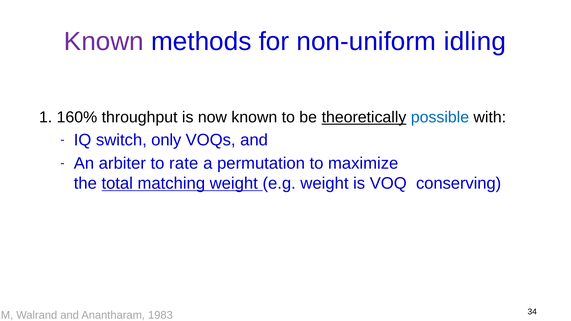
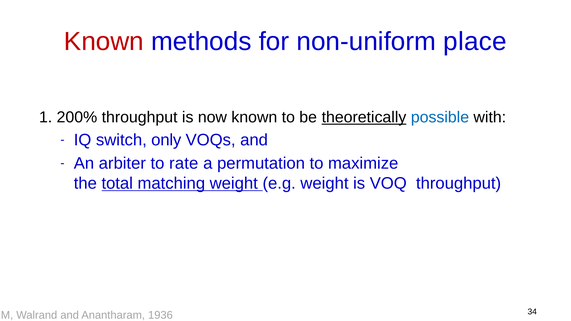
Known colour: purple -> red (104, 41)
idling: idling -> place (475, 41)
160%: 160% -> 200% (77, 117)
VOQ conserving: conserving -> throughput (459, 184)
1983: 1983 -> 1936 (160, 315)
